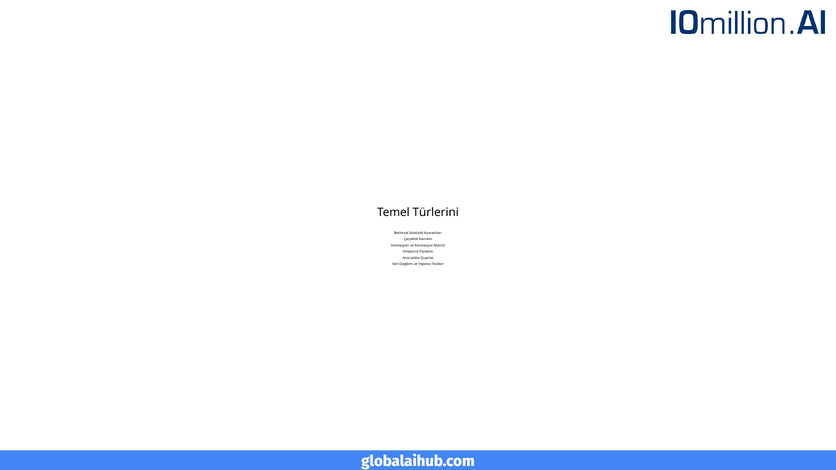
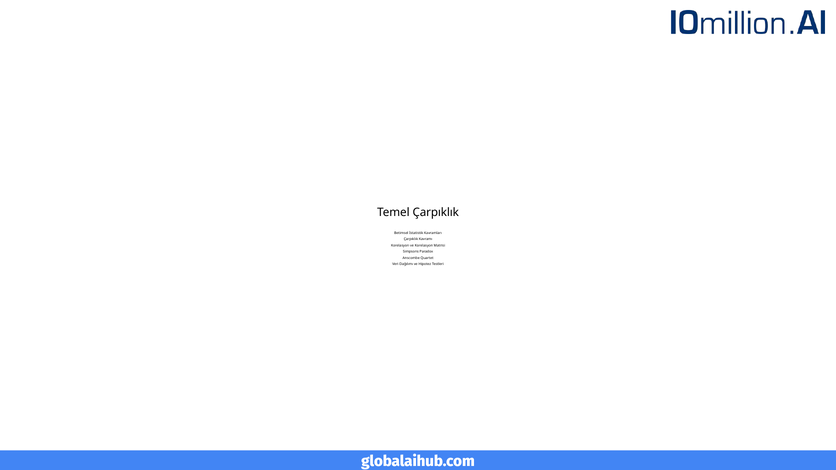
Temel Türlerini: Türlerini -> Çarpıklık (436, 213)
